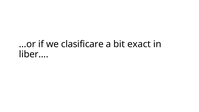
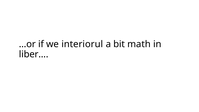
clasificare: clasificare -> interiorul (82, 44)
exact: exact -> math (139, 44)
